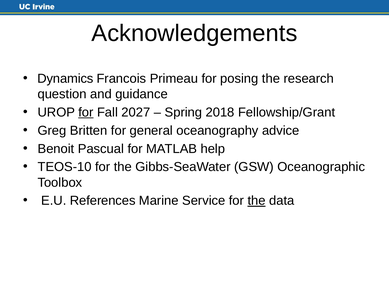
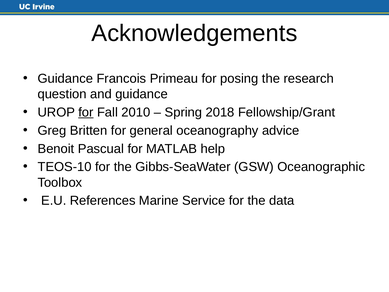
Dynamics: Dynamics -> Guidance (65, 79)
2027: 2027 -> 2010 (136, 112)
the underline: present -> none (257, 200)
